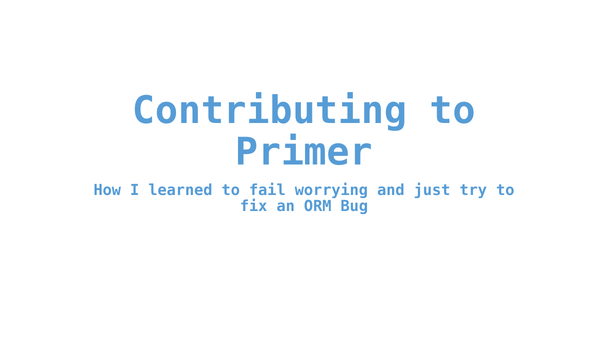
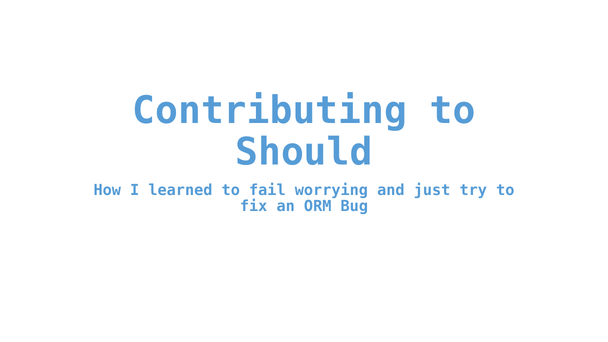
Primer: Primer -> Should (304, 152)
